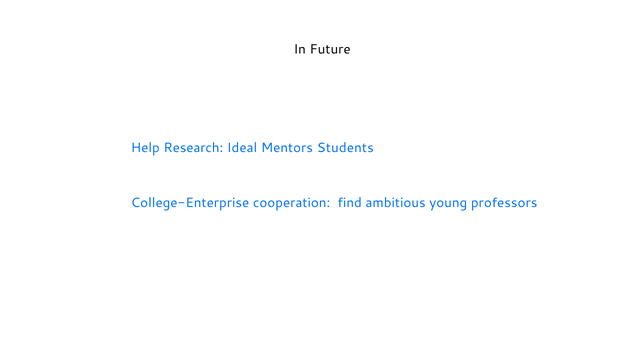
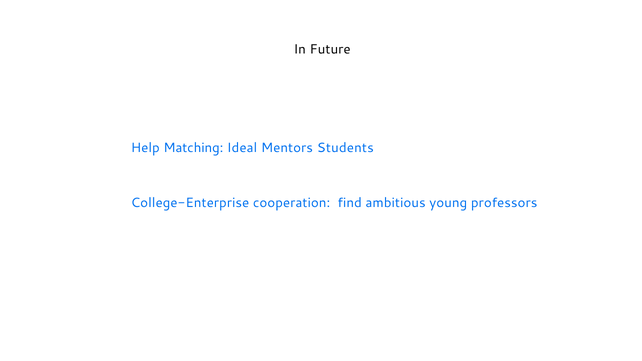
Research: Research -> Matching (193, 148)
